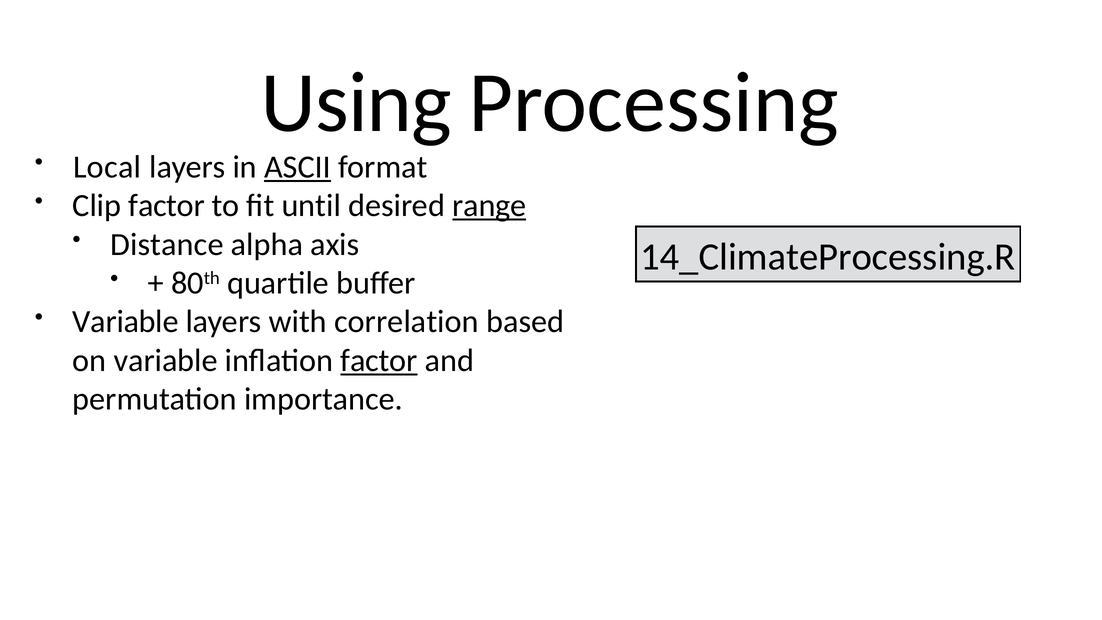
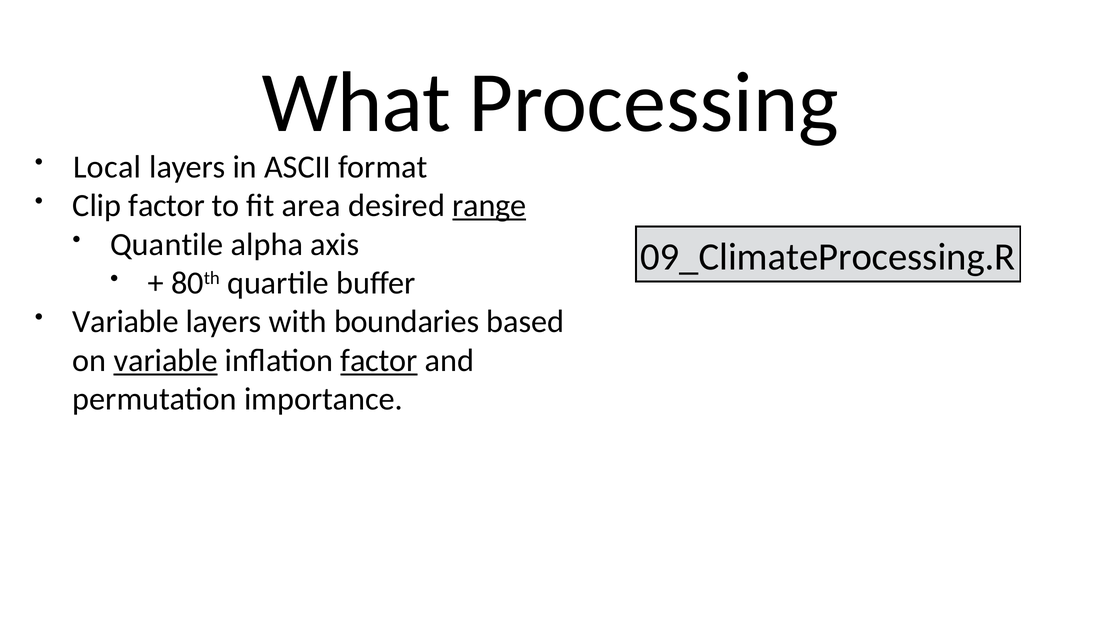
Using: Using -> What (356, 103)
ASCII underline: present -> none (298, 167)
until: until -> area (311, 206)
Distance: Distance -> Quantile (167, 244)
14_ClimateProcessing.R: 14_ClimateProcessing.R -> 09_ClimateProcessing.R (828, 257)
correlation: correlation -> boundaries (407, 322)
variable underline: none -> present (166, 360)
